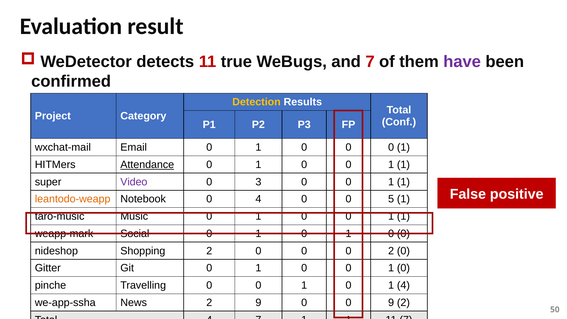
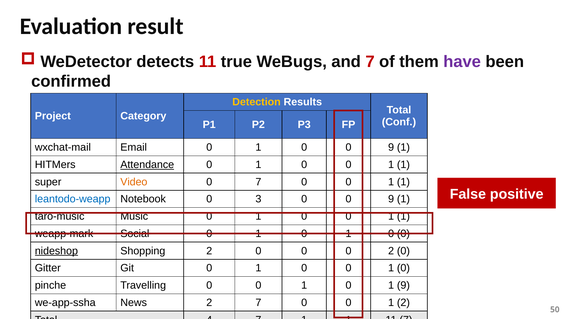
1 0 0 0: 0 -> 9 (391, 147)
Video colour: purple -> orange (134, 182)
0 3: 3 -> 7 (258, 182)
leantodo-weapp colour: orange -> blue (73, 199)
0 4: 4 -> 3 (258, 199)
5: 5 -> 9 (391, 199)
nideshop underline: none -> present (56, 251)
1 4: 4 -> 9 (403, 285)
2 9: 9 -> 7 (258, 303)
9: 9 -> 1 (391, 303)
